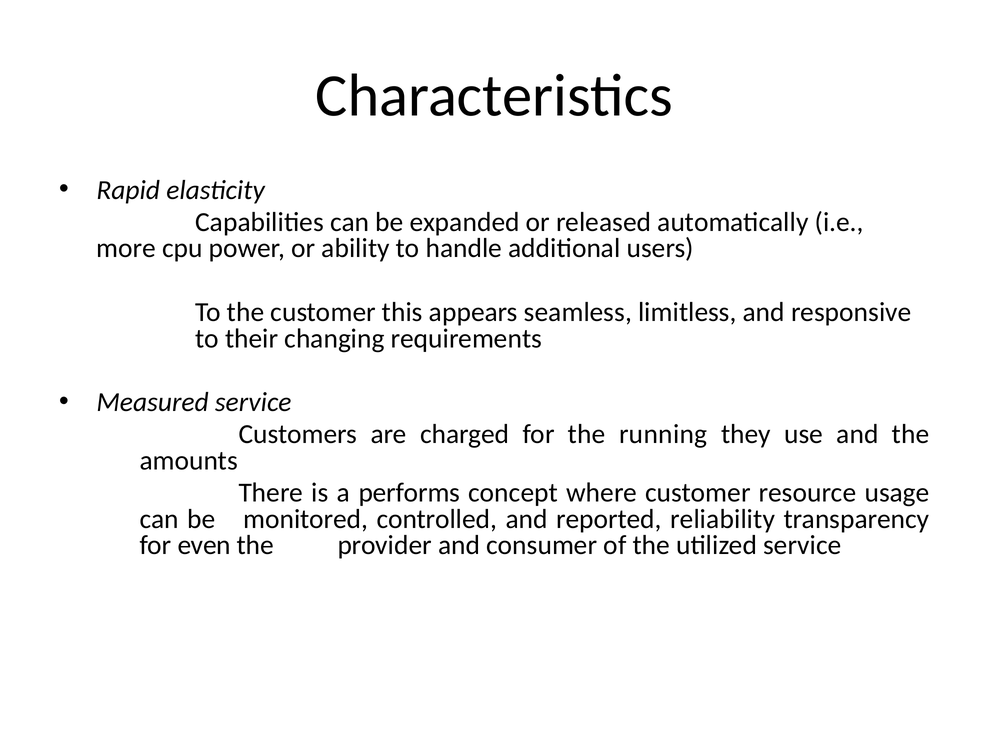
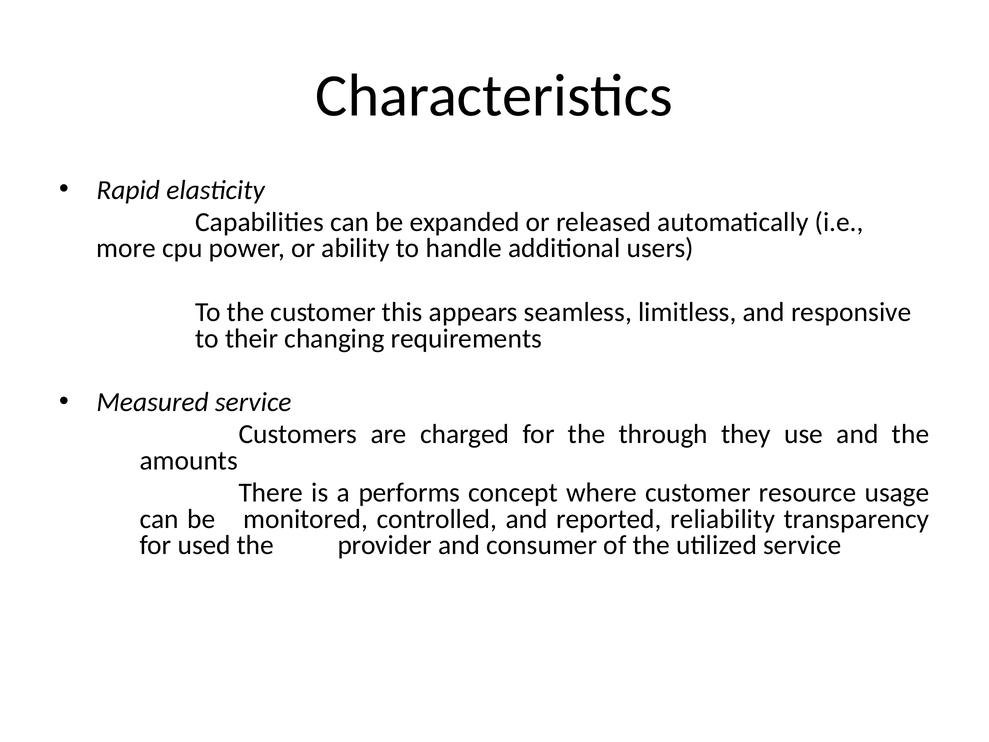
running: running -> through (663, 434)
even: even -> used (204, 545)
